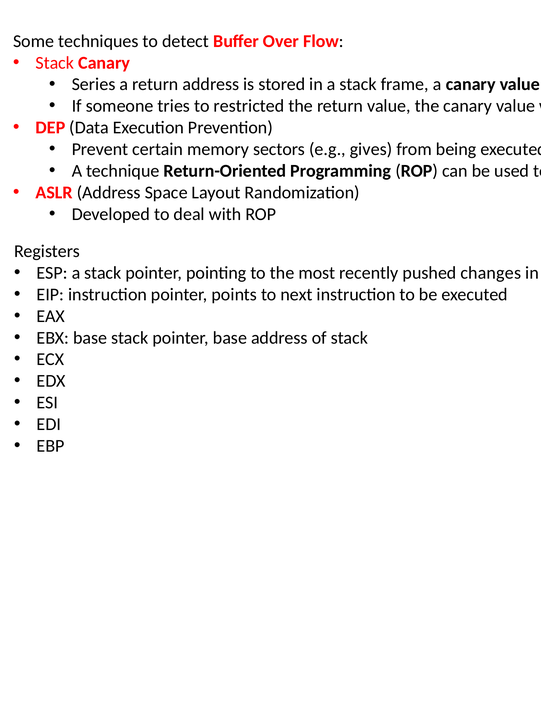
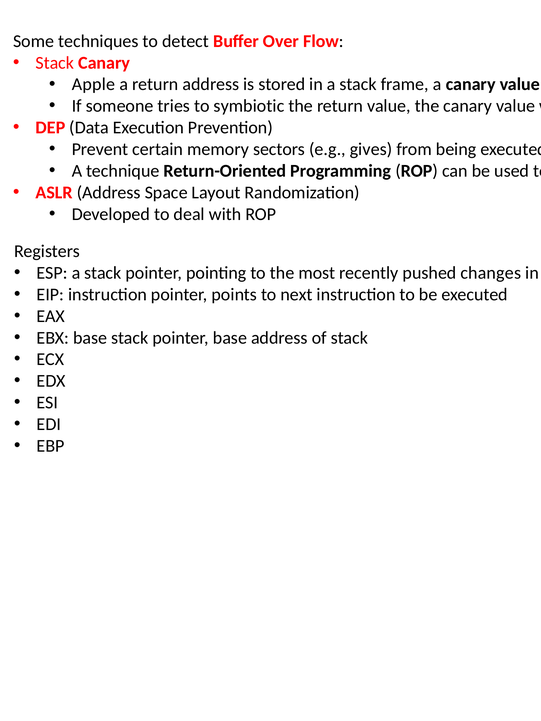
Series: Series -> Apple (94, 84)
restricted: restricted -> symbiotic (249, 106)
